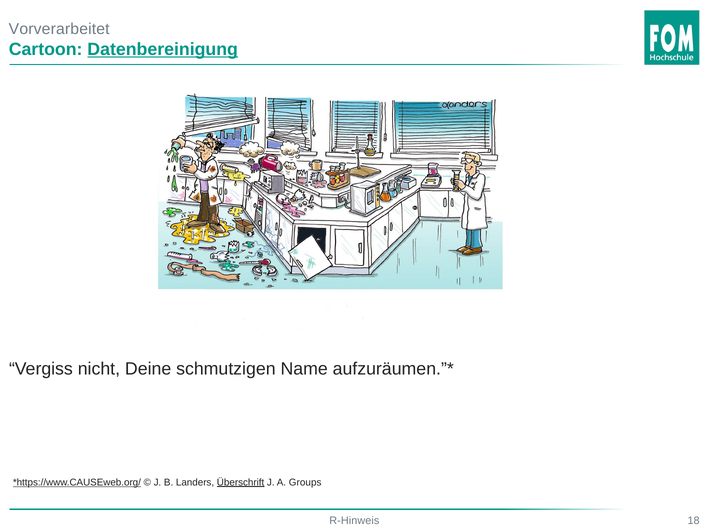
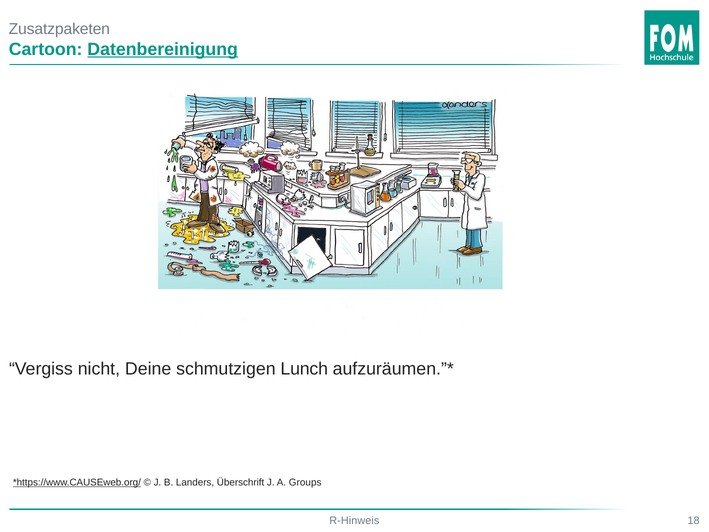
Vorverarbeitet: Vorverarbeitet -> Zusatzpaketen (59, 29)
Name: Name -> Lunch (304, 369)
Überschrift underline: present -> none (241, 482)
